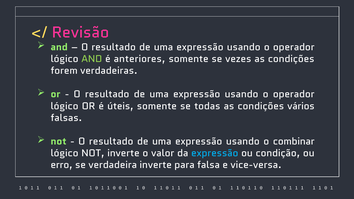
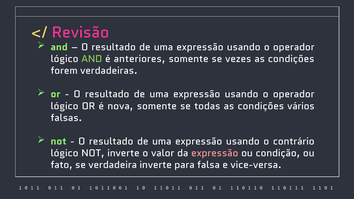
úteis: úteis -> nova (120, 106)
combinar: combinar -> contrário (294, 142)
expressão colour: light blue -> pink (215, 153)
erro: erro -> fato (62, 165)
